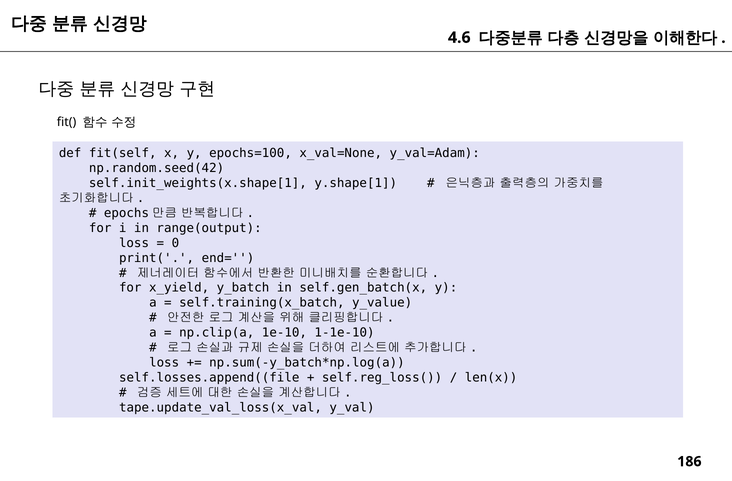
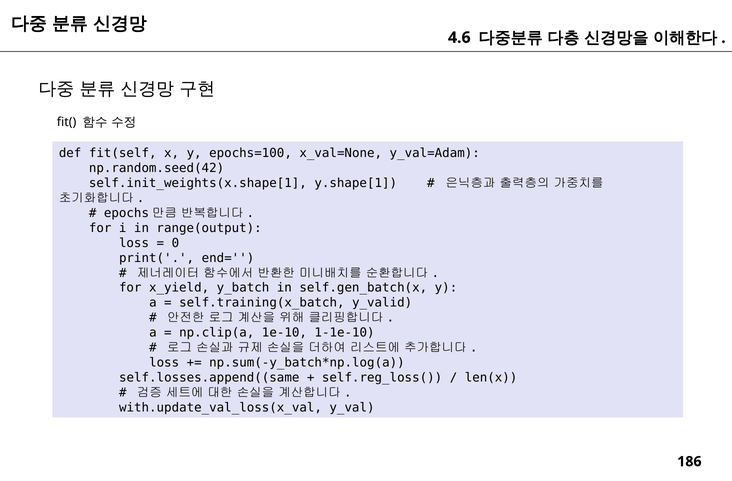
y_value: y_value -> y_valid (382, 303)
self.losses.append((file: self.losses.append((file -> self.losses.append((same (209, 378)
tape.update_val_loss(x_val: tape.update_val_loss(x_val -> with.update_val_loss(x_val (220, 407)
